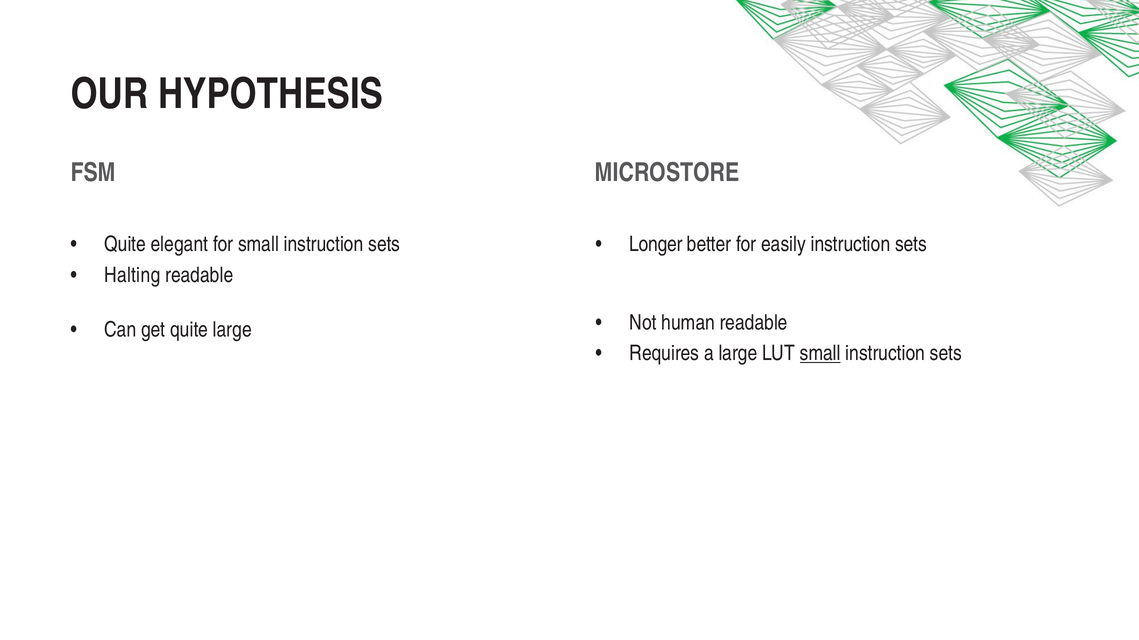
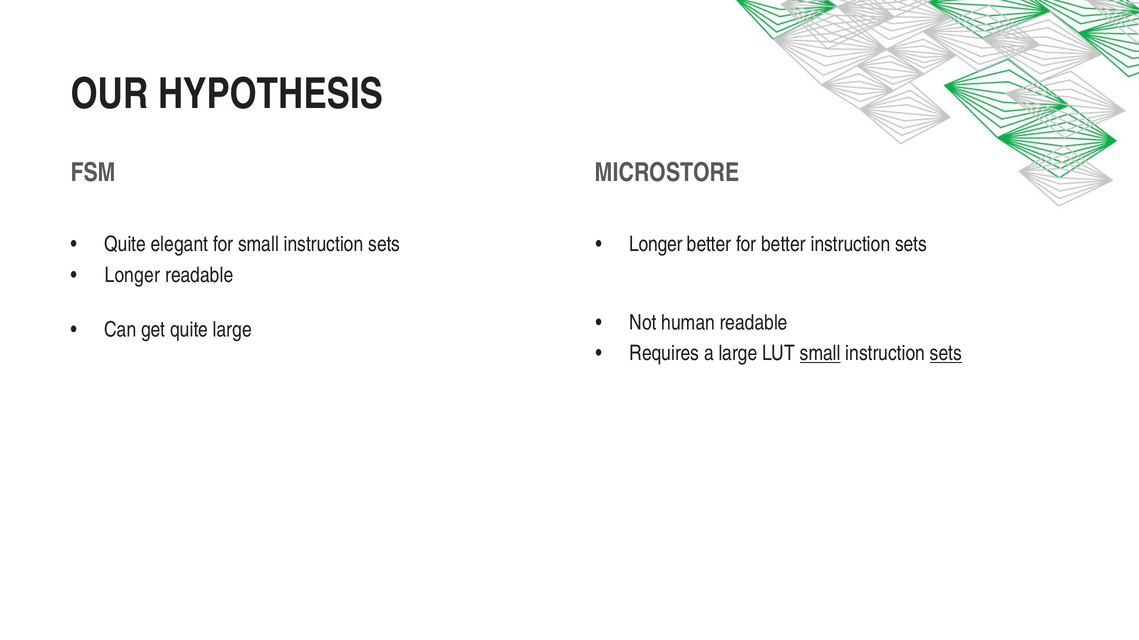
for easily: easily -> better (783, 244)
Halting: Halting -> Longer (132, 275)
sets underline: none -> present (946, 354)
